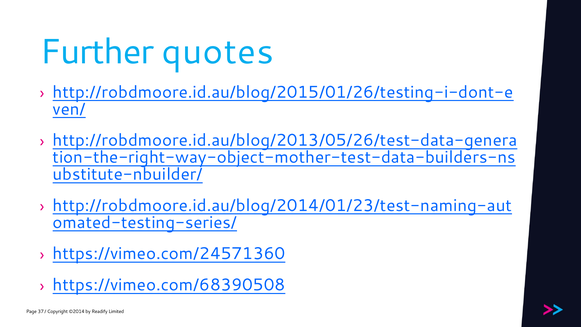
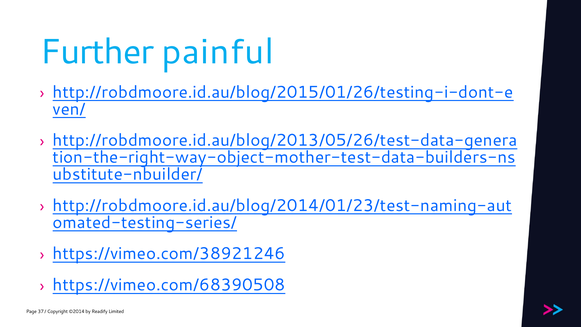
quotes: quotes -> painful (218, 52)
https://vimeo.com/24571360: https://vimeo.com/24571360 -> https://vimeo.com/38921246 (169, 254)
